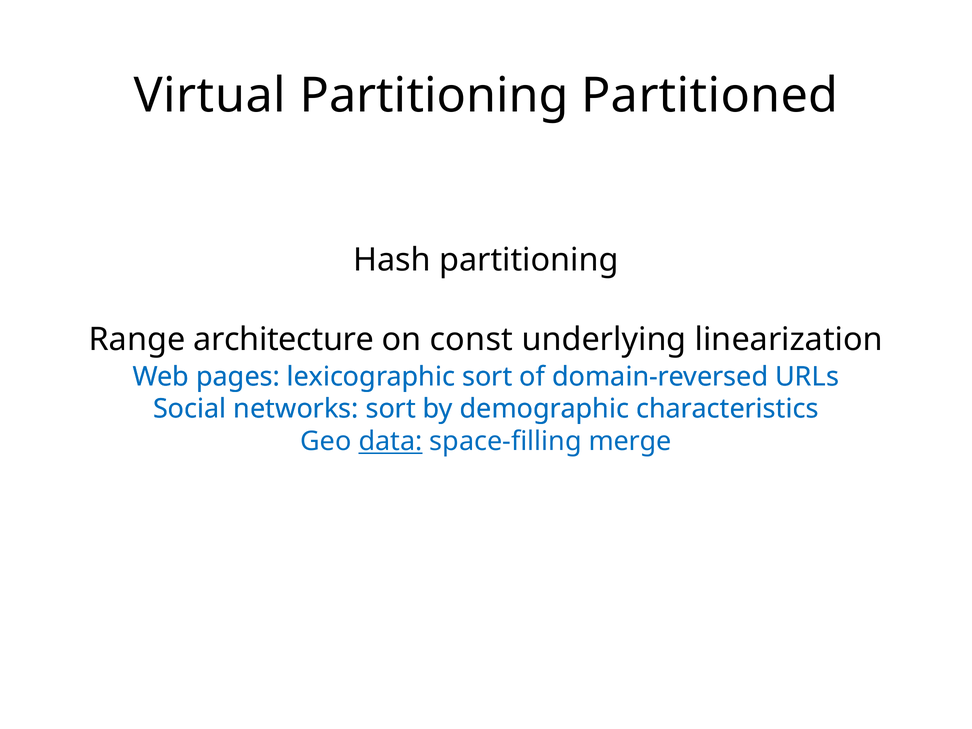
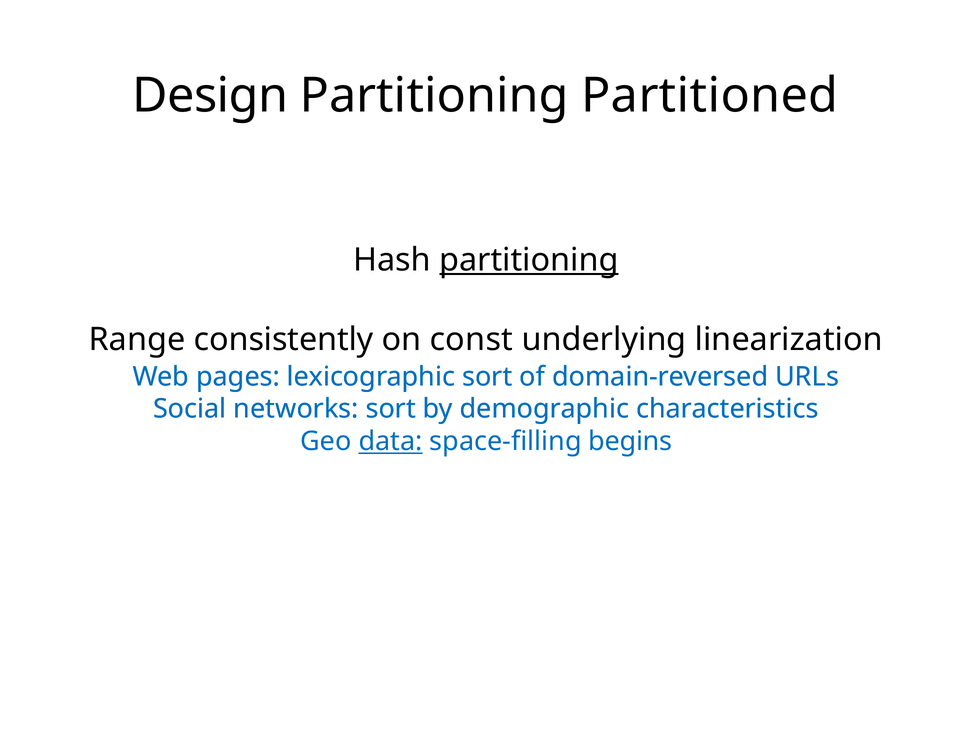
Virtual: Virtual -> Design (210, 96)
partitioning underline: none -> present (529, 260)
architecture: architecture -> consistently (284, 340)
merge: merge -> begins (630, 441)
